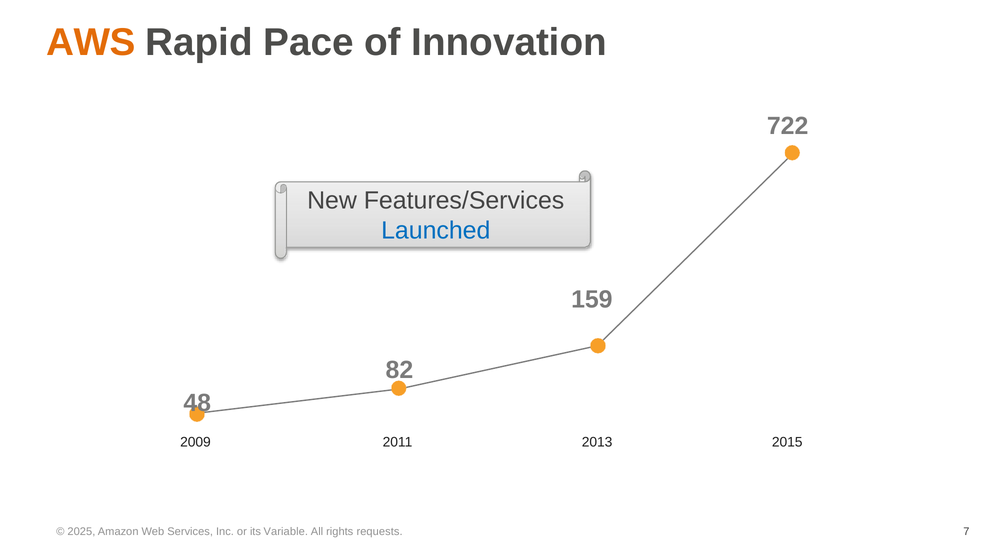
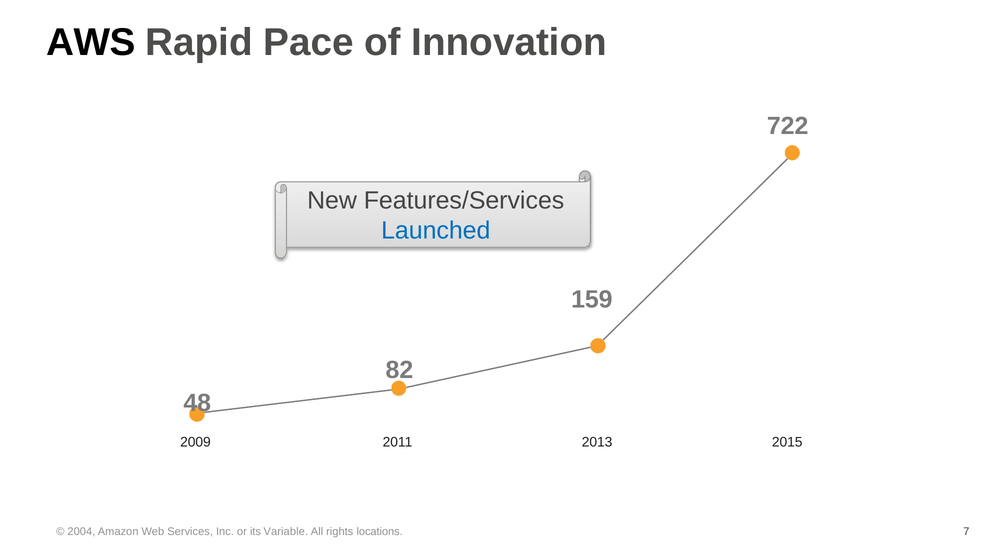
AWS colour: orange -> black (91, 42)
2025: 2025 -> 2004 (81, 532)
requests: requests -> locations (380, 532)
